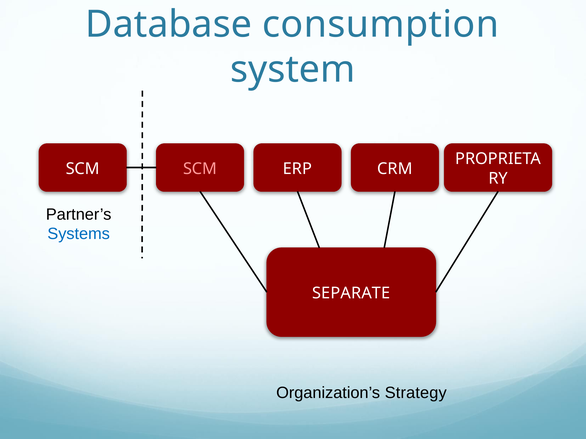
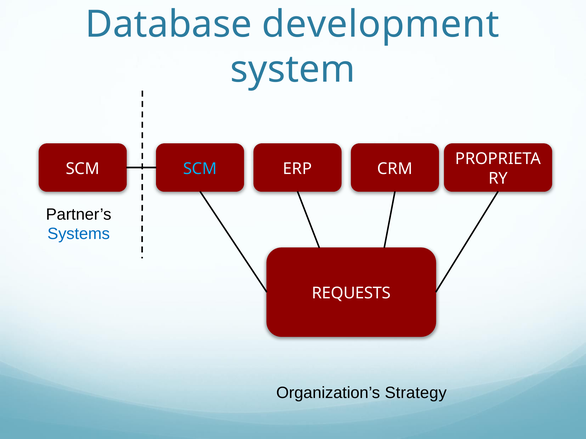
consumption: consumption -> development (381, 24)
SCM colour: pink -> light blue (200, 169)
SEPARATE: SEPARATE -> REQUESTS (351, 294)
